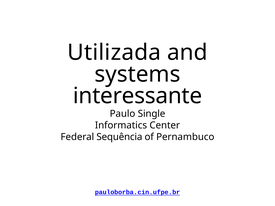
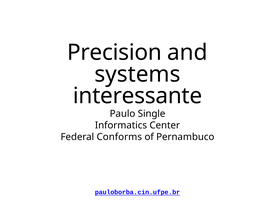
Utilizada: Utilizada -> Precision (114, 53)
Sequência: Sequência -> Conforms (119, 137)
